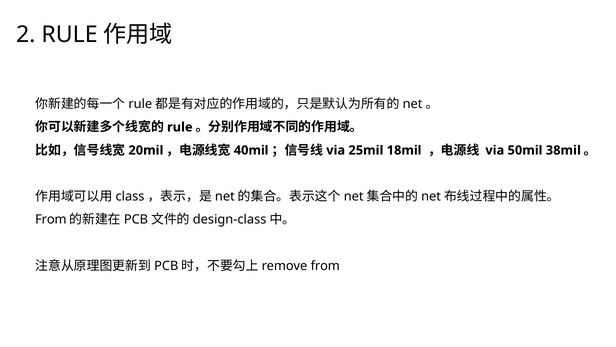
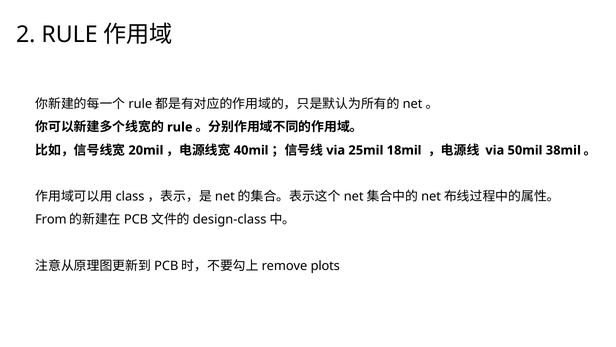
from: from -> plots (325, 266)
